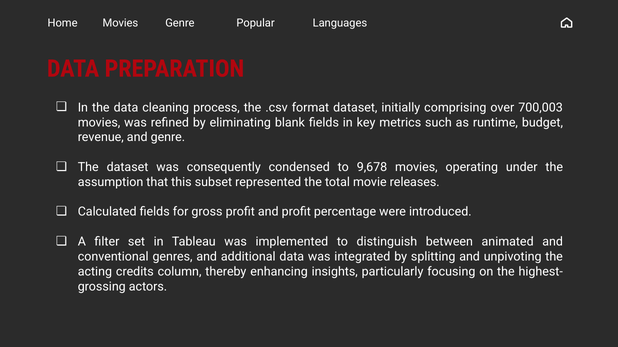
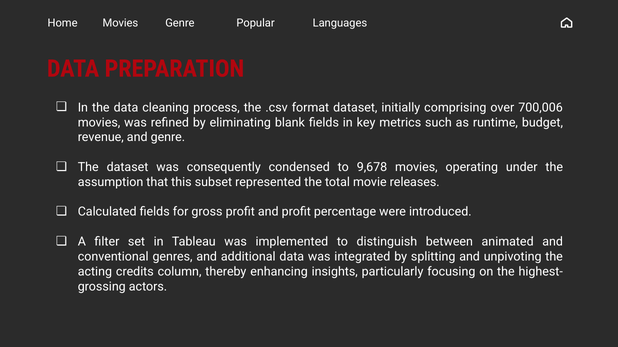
700,003: 700,003 -> 700,006 (541, 108)
